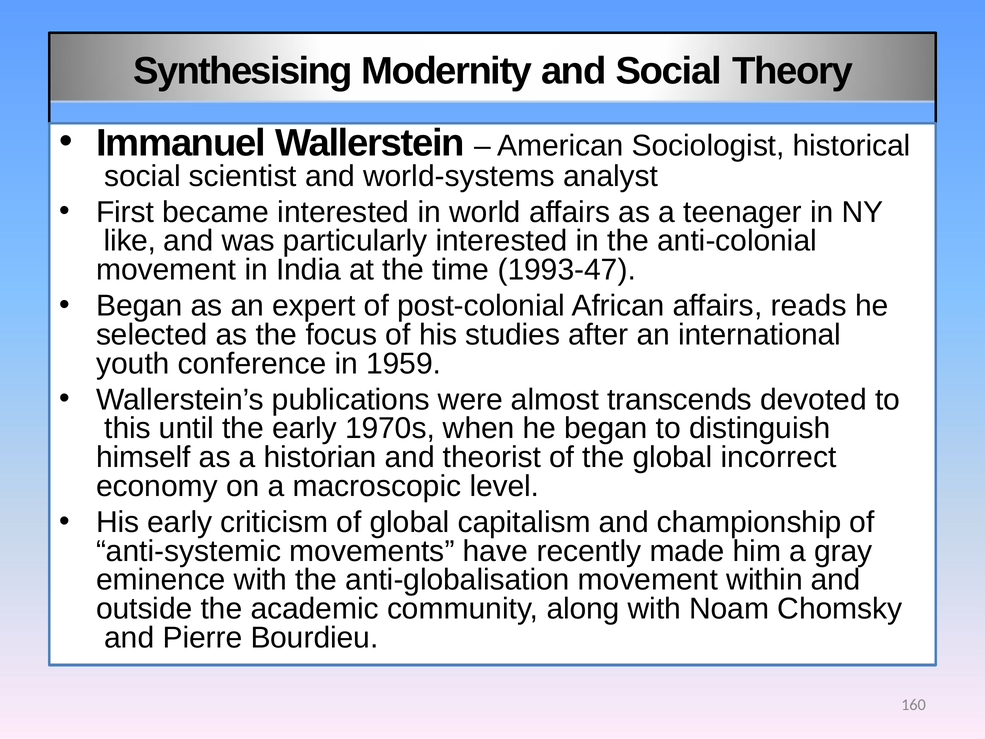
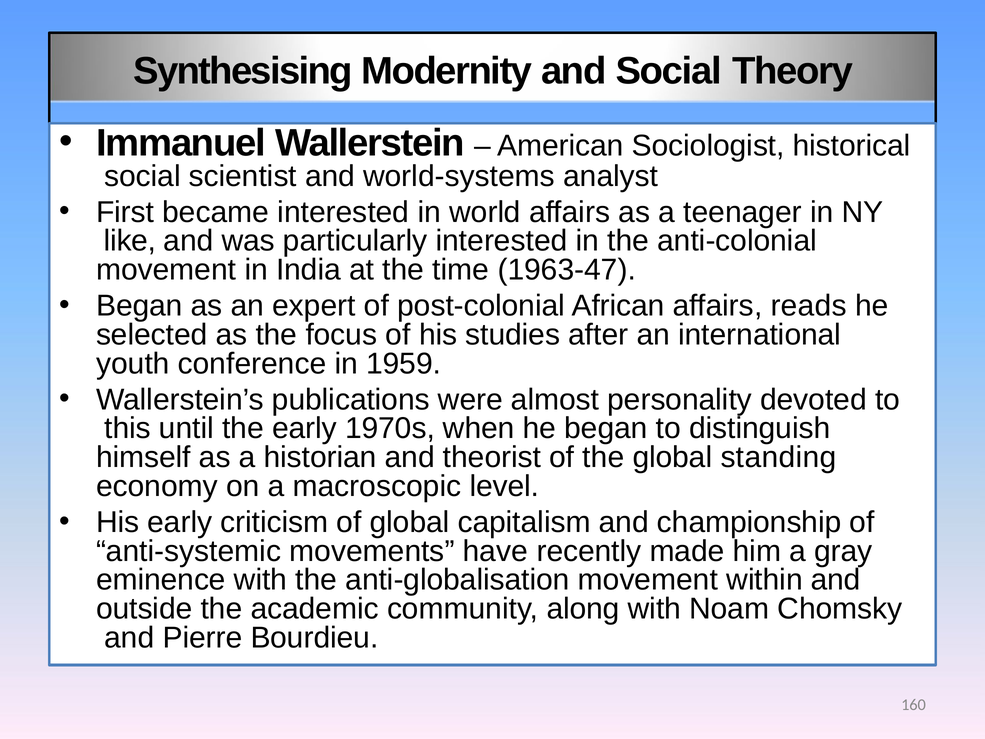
1993-47: 1993-47 -> 1963-47 (567, 270)
transcends: transcends -> personality (680, 400)
incorrect: incorrect -> standing (778, 457)
